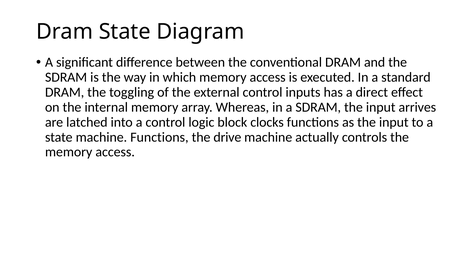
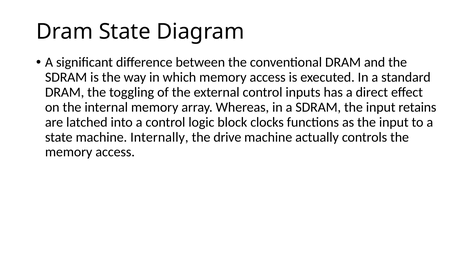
arrives: arrives -> retains (417, 107)
machine Functions: Functions -> Internally (159, 137)
